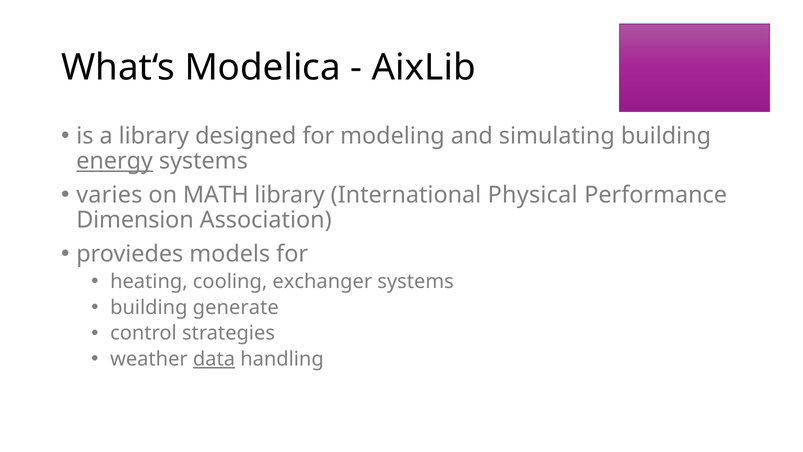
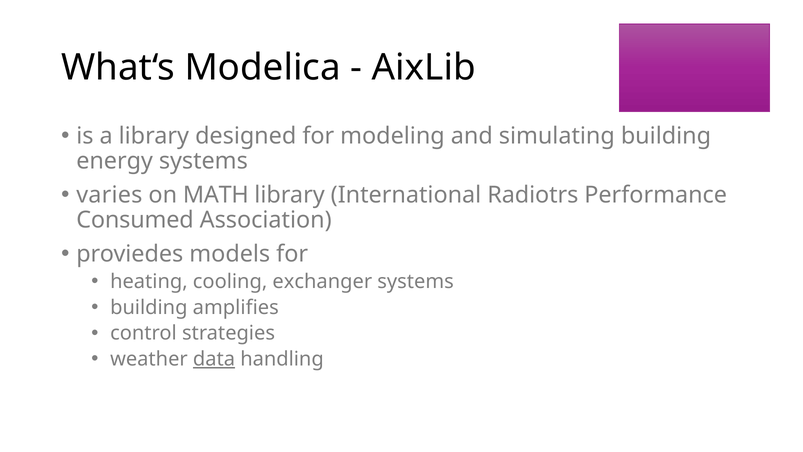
energy underline: present -> none (115, 161)
Physical: Physical -> Radiotrs (533, 195)
Dimension: Dimension -> Consumed (135, 220)
generate: generate -> amplifies (236, 307)
